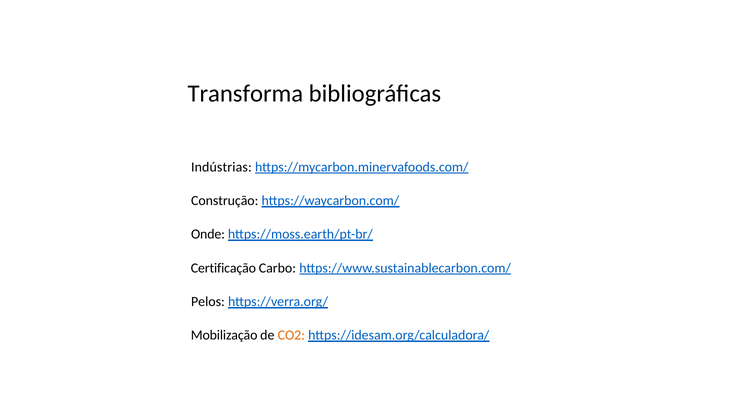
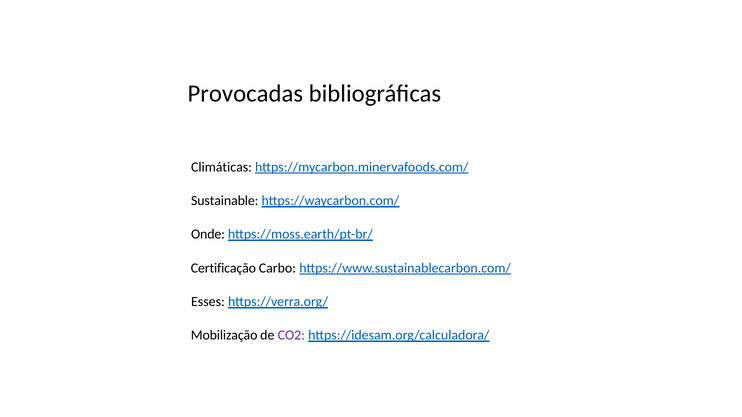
Transforma: Transforma -> Provocadas (245, 94)
Indústrias: Indústrias -> Climáticas (221, 167)
Construção: Construção -> Sustainable (225, 201)
Pelos: Pelos -> Esses (208, 302)
CO2 colour: orange -> purple (291, 336)
